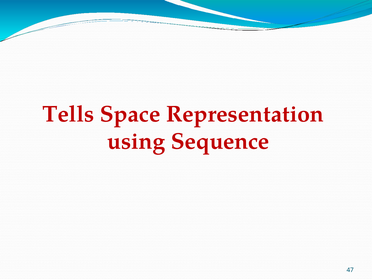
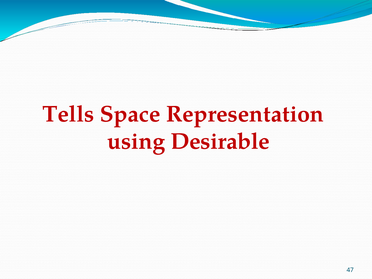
Sequence: Sequence -> Desirable (220, 141)
